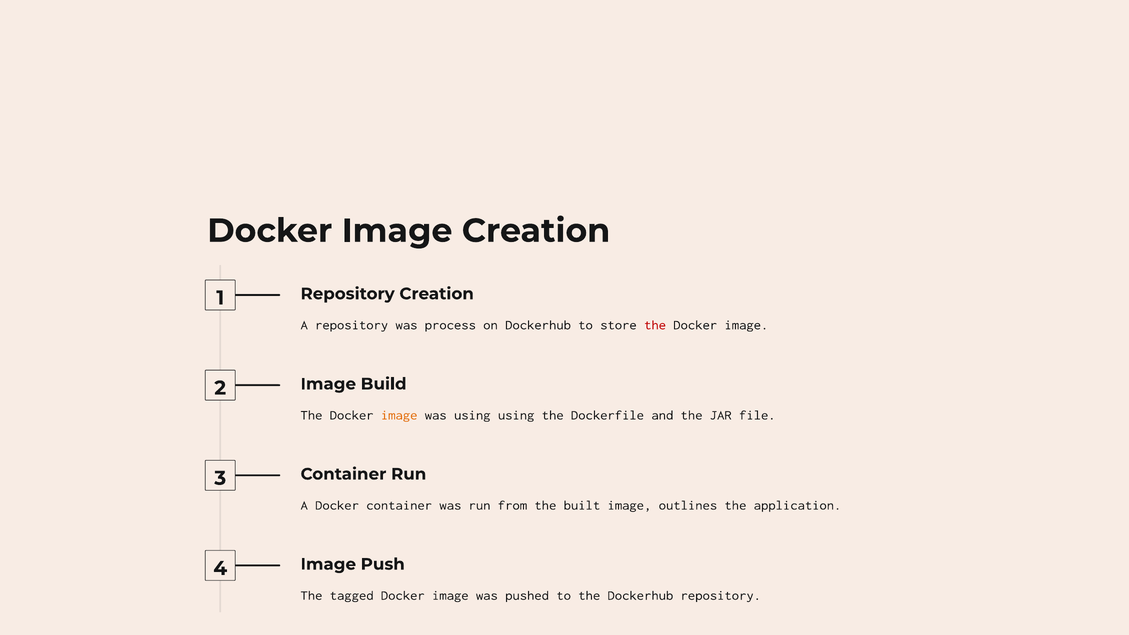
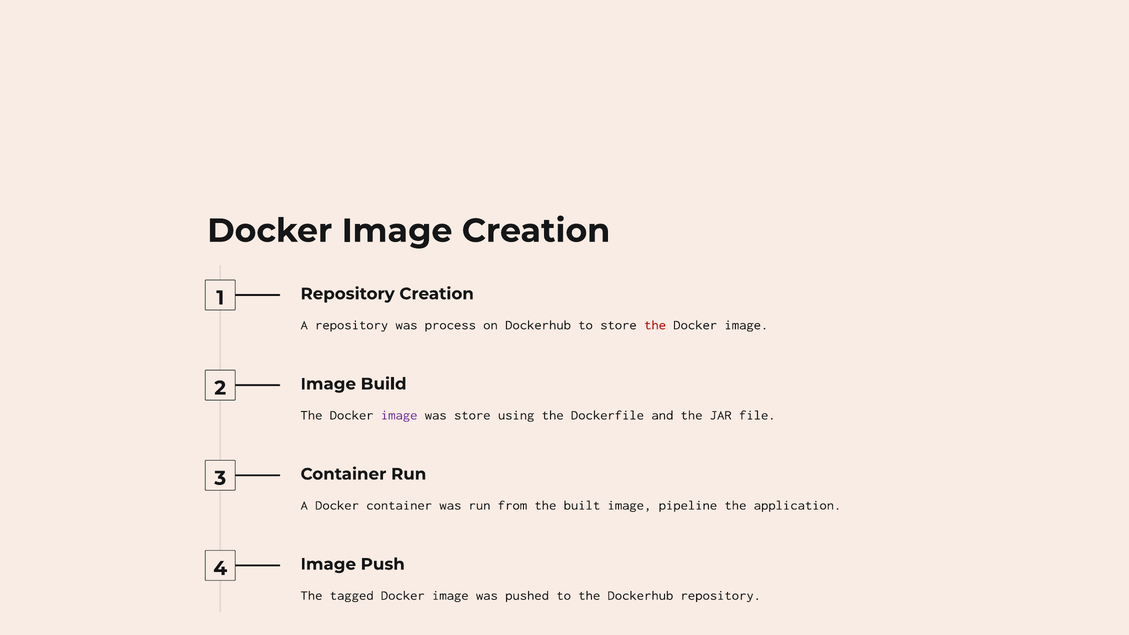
image colour: orange -> purple (399, 415)
was using: using -> store (472, 415)
outlines: outlines -> pipeline (688, 505)
